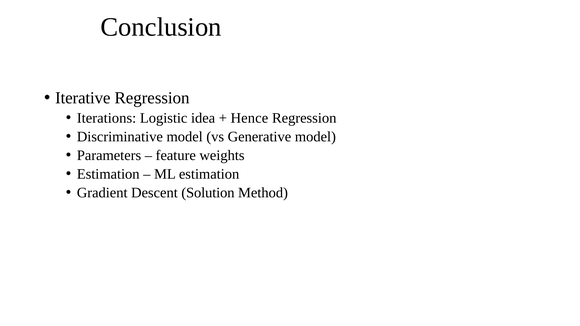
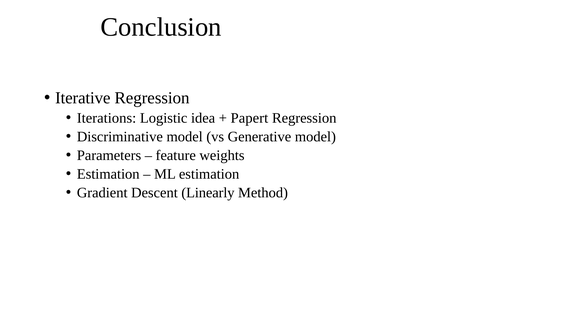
Hence: Hence -> Papert (249, 118)
Solution: Solution -> Linearly (208, 193)
